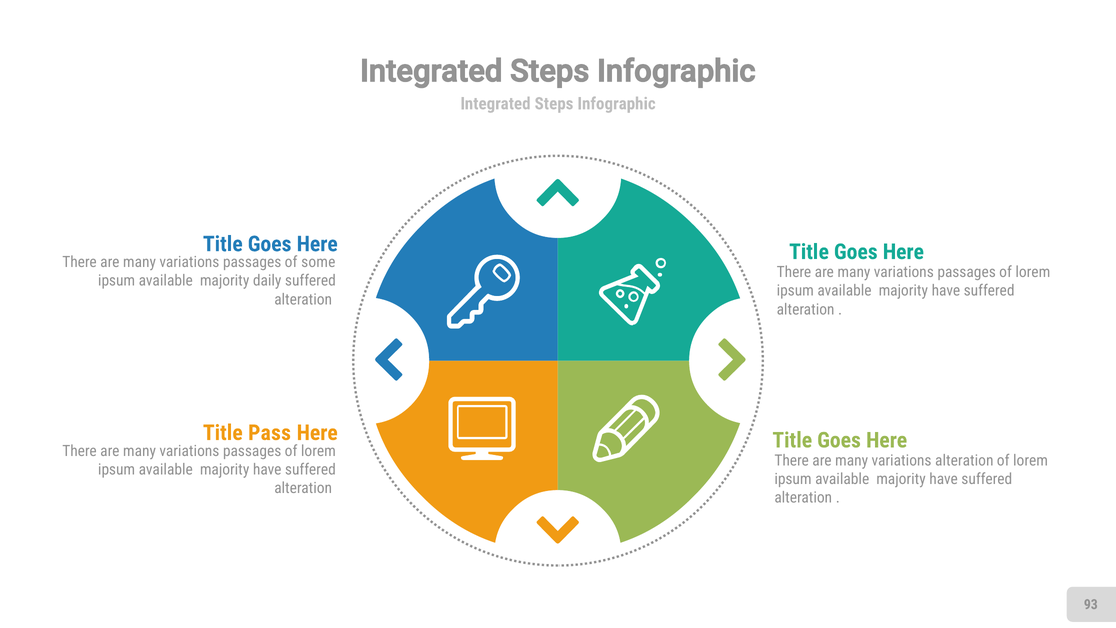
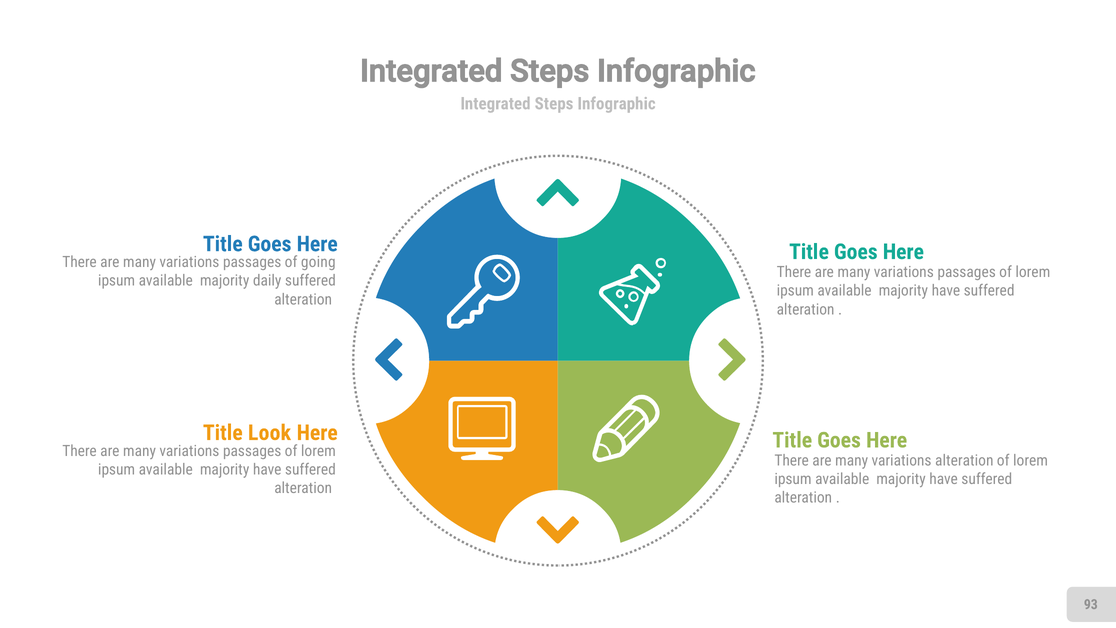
some: some -> going (318, 262)
Pass: Pass -> Look (269, 433)
